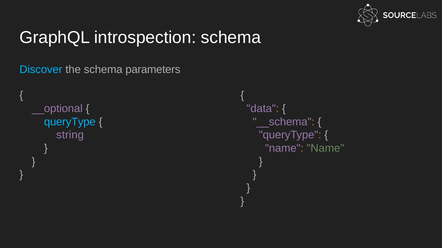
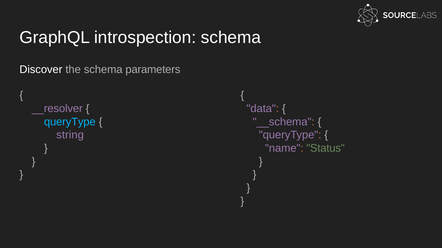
Discover colour: light blue -> white (41, 70)
__optional: __optional -> __resolver (57, 109)
name Name: Name -> Status (326, 149)
